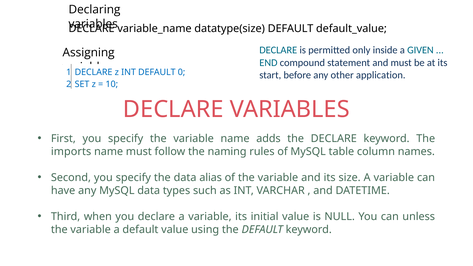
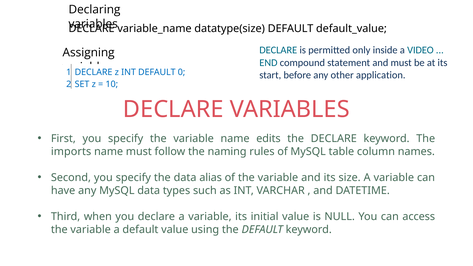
GIVEN: GIVEN -> VIDEO (420, 50)
adds: adds -> edits (268, 139)
unless: unless -> access (419, 217)
